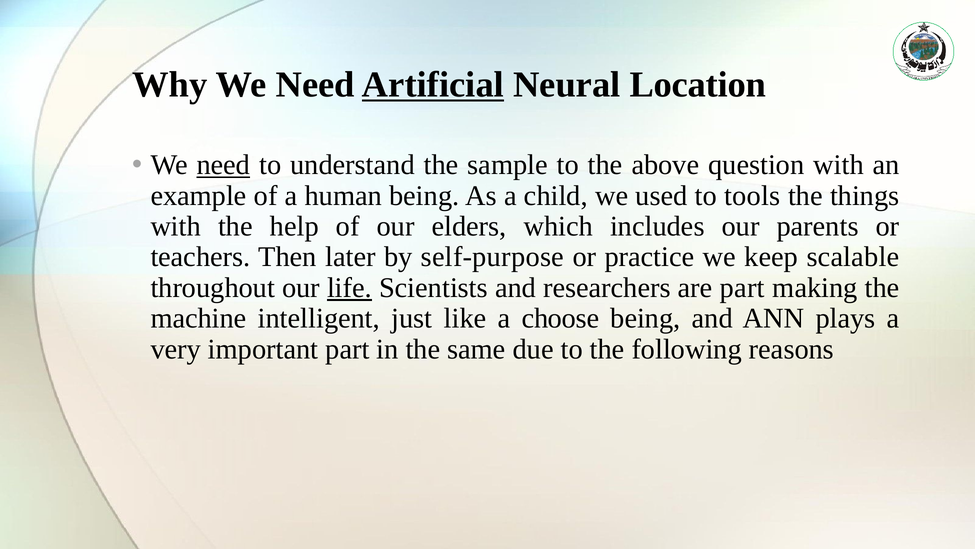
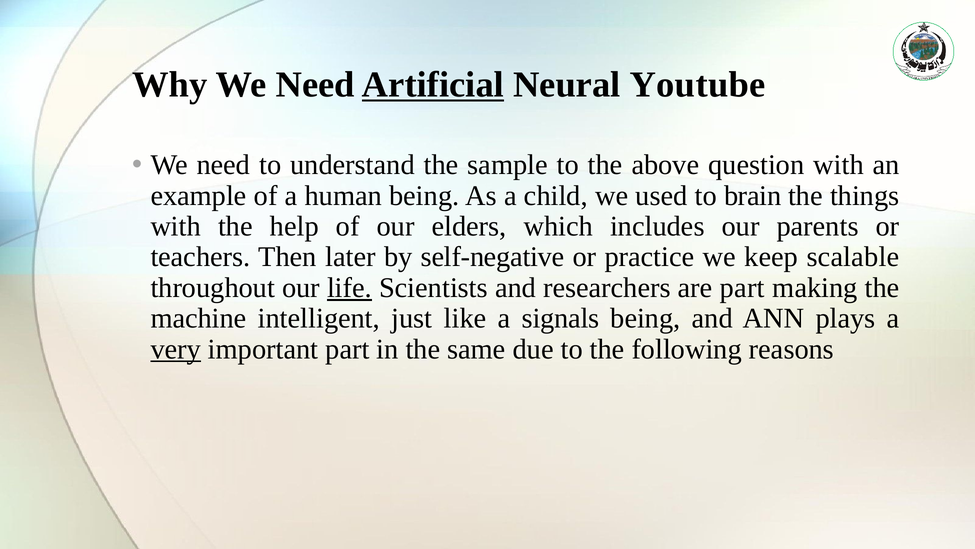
Location: Location -> Youtube (698, 85)
need underline: present -> none (223, 165)
tools: tools -> brain (753, 195)
self-purpose: self-purpose -> self-negative (493, 257)
choose: choose -> signals (560, 318)
very underline: none -> present (176, 349)
